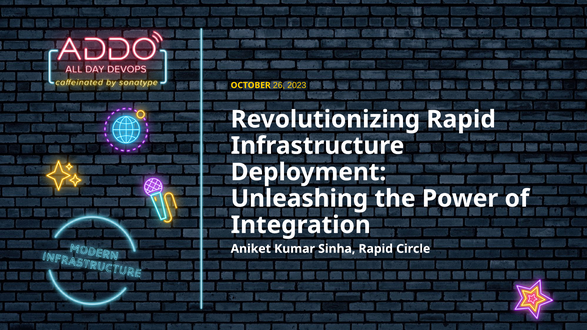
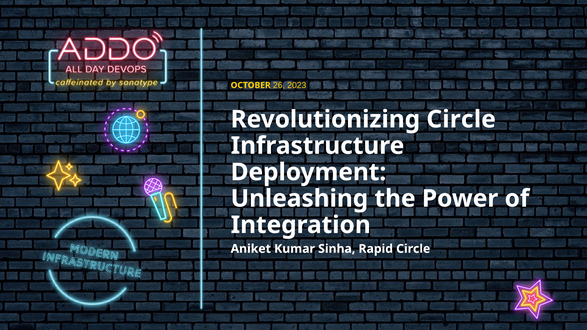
Revolutionizing Rapid: Rapid -> Circle (461, 119)
